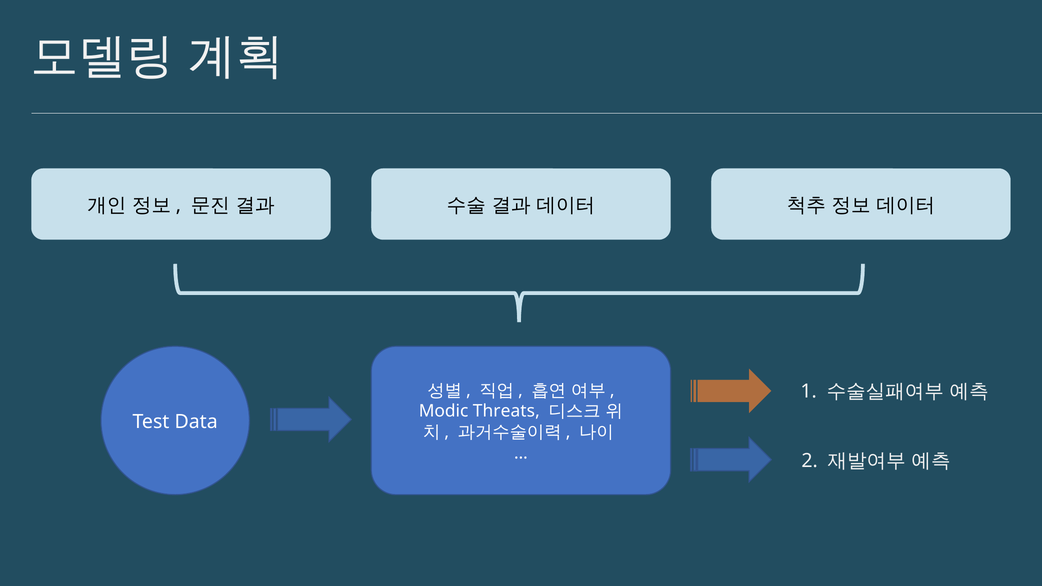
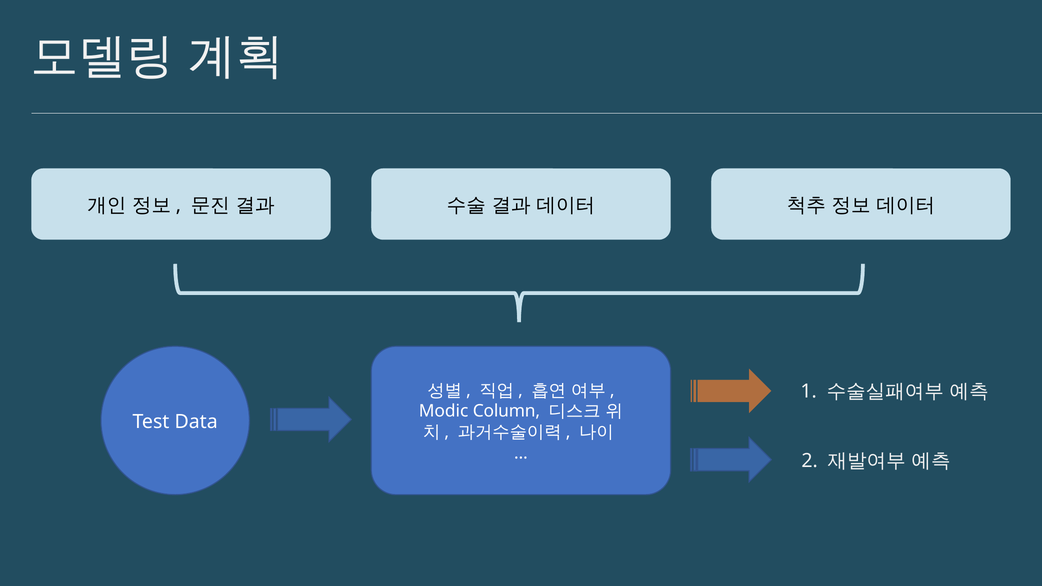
Threats: Threats -> Column (506, 411)
